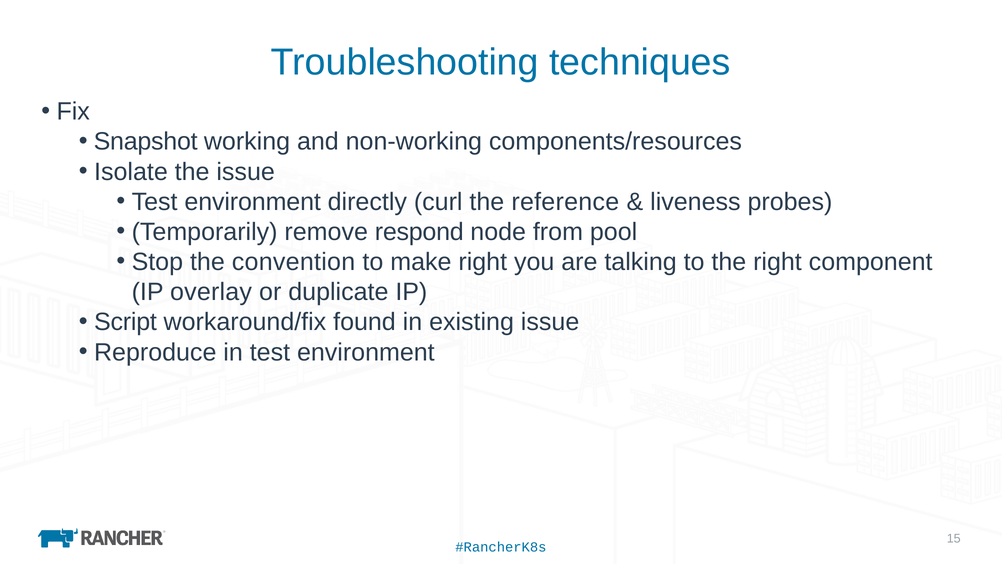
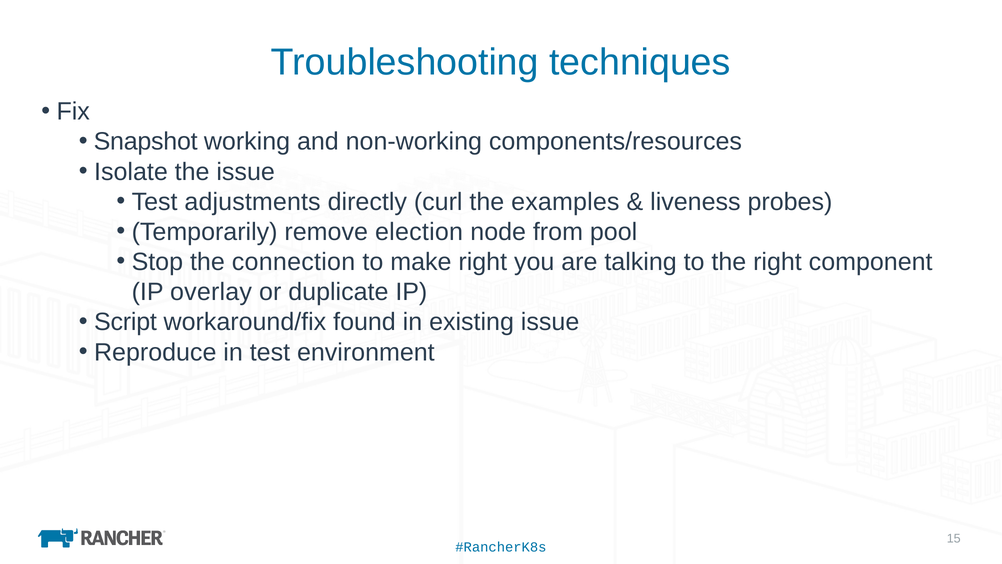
environment: environment -> adjustments (253, 202)
reference: reference -> examples (565, 202)
respond: respond -> election (419, 232)
convention: convention -> connection (294, 262)
